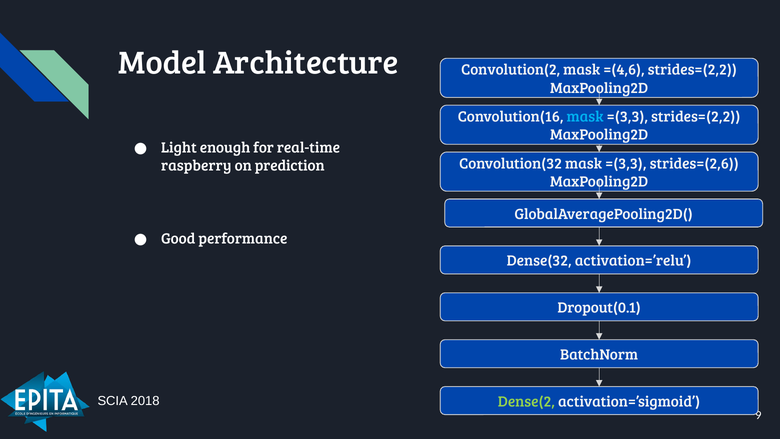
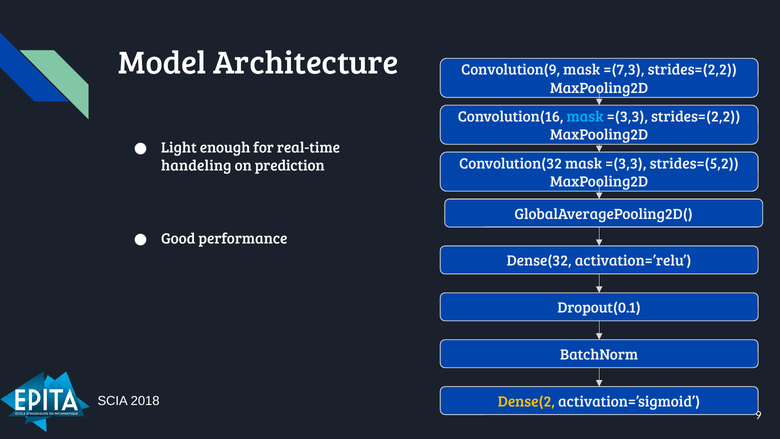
Convolution(2: Convolution(2 -> Convolution(9 (511, 70)
=(4,6: =(4,6 -> =(7,3 (624, 70)
strides=(2,6: strides=(2,6 -> strides=(5,2 (694, 163)
raspberry: raspberry -> handeling (196, 166)
Dense(2 colour: light green -> yellow (526, 401)
